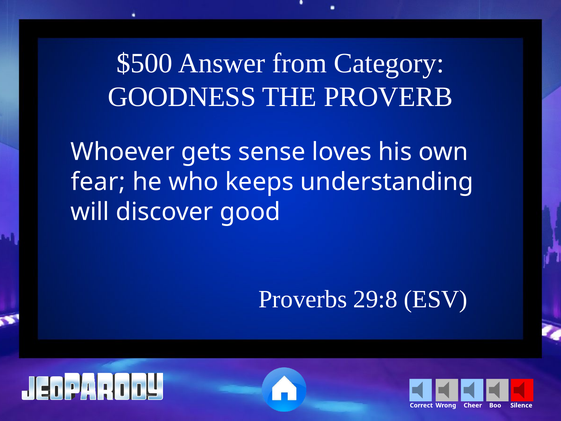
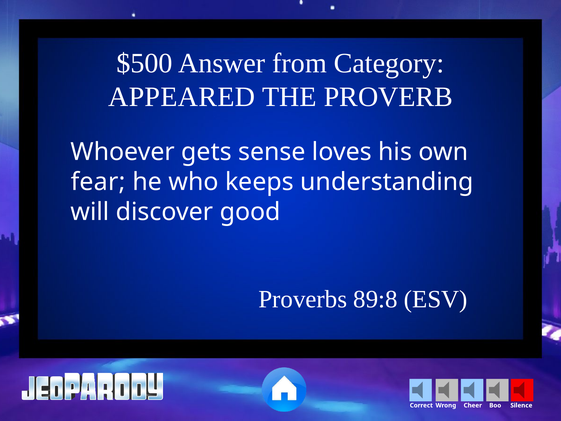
GOODNESS: GOODNESS -> APPEARED (182, 97)
29:8: 29:8 -> 89:8 (375, 299)
